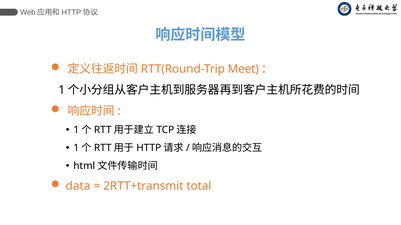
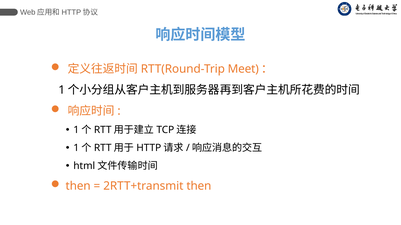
data: data -> then (78, 187)
2RTT+transmit total: total -> then (199, 187)
